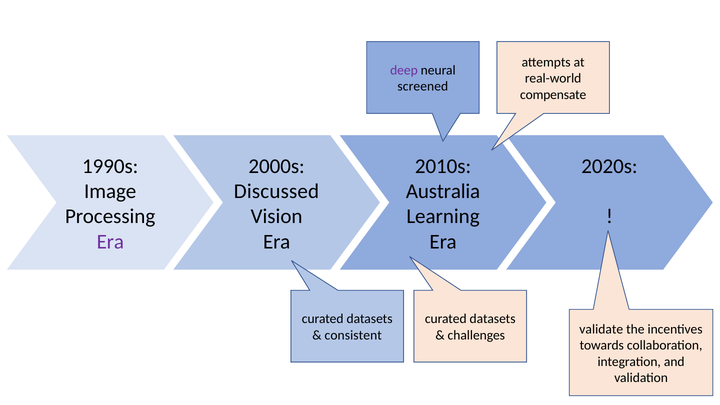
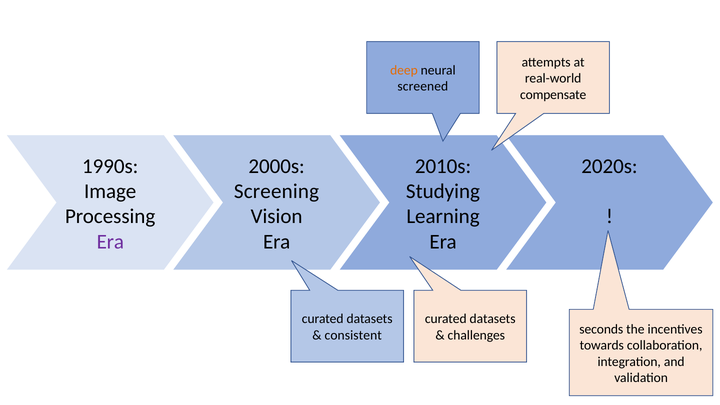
deep colour: purple -> orange (404, 70)
Discussed: Discussed -> Screening (276, 191)
Australia: Australia -> Studying (443, 191)
validate: validate -> seconds (601, 329)
